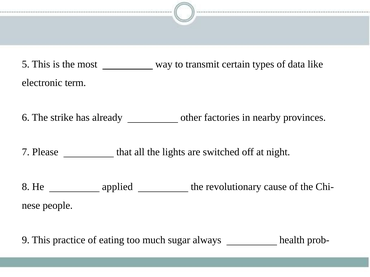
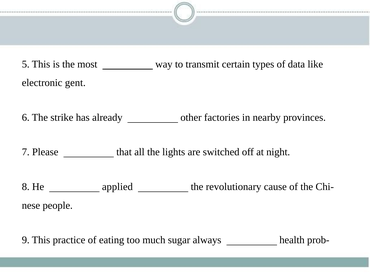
term: term -> gent (75, 83)
